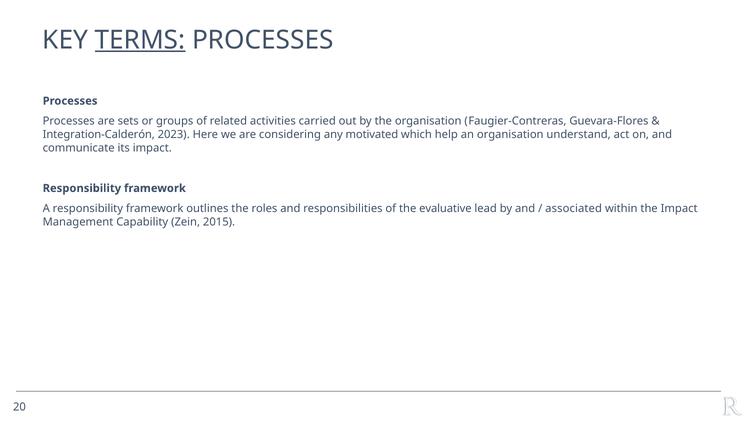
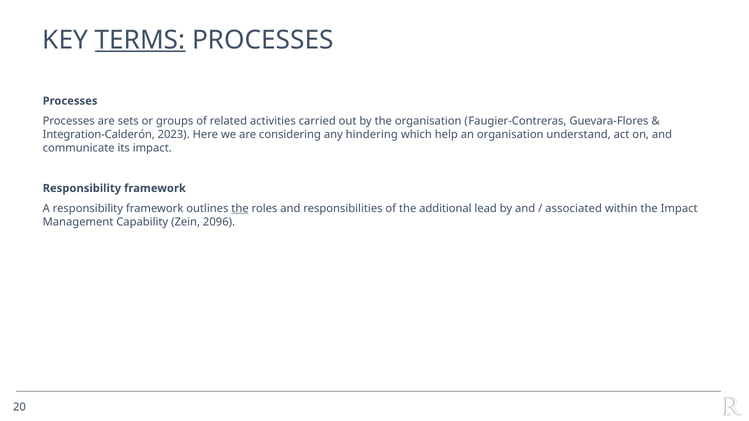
motivated: motivated -> hindering (372, 135)
the underline: none -> present (240, 209)
evaluative: evaluative -> additional (445, 209)
2015: 2015 -> 2096 (219, 222)
